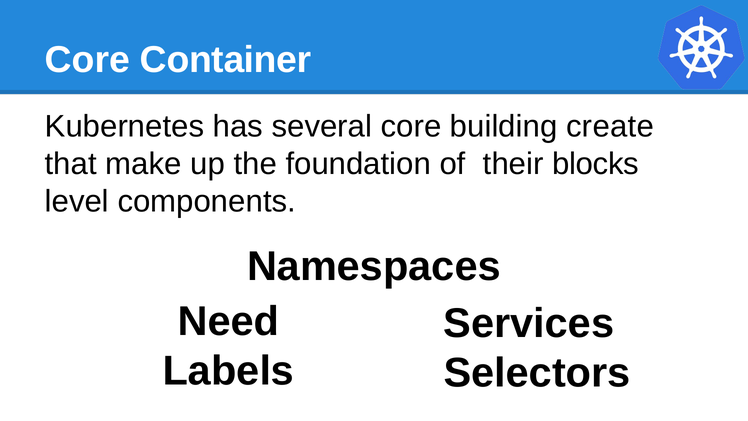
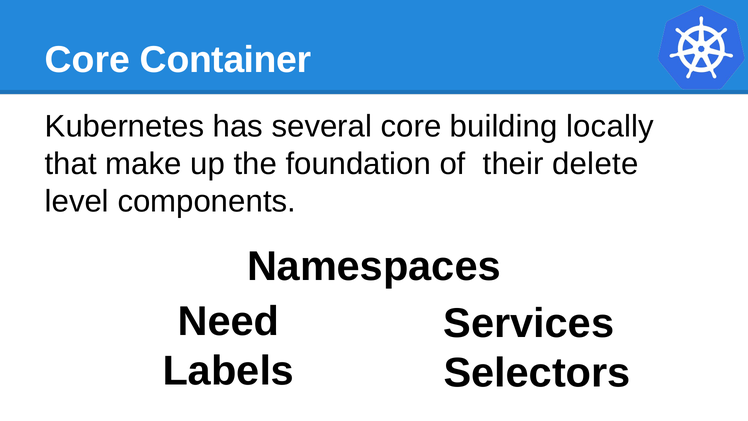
create: create -> locally (610, 127)
blocks: blocks -> delete (595, 164)
